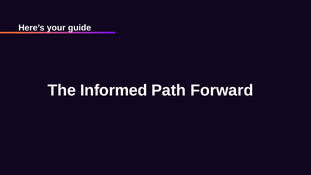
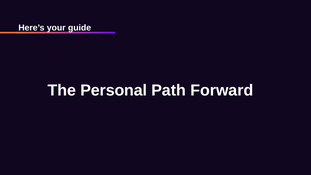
Informed: Informed -> Personal (114, 90)
